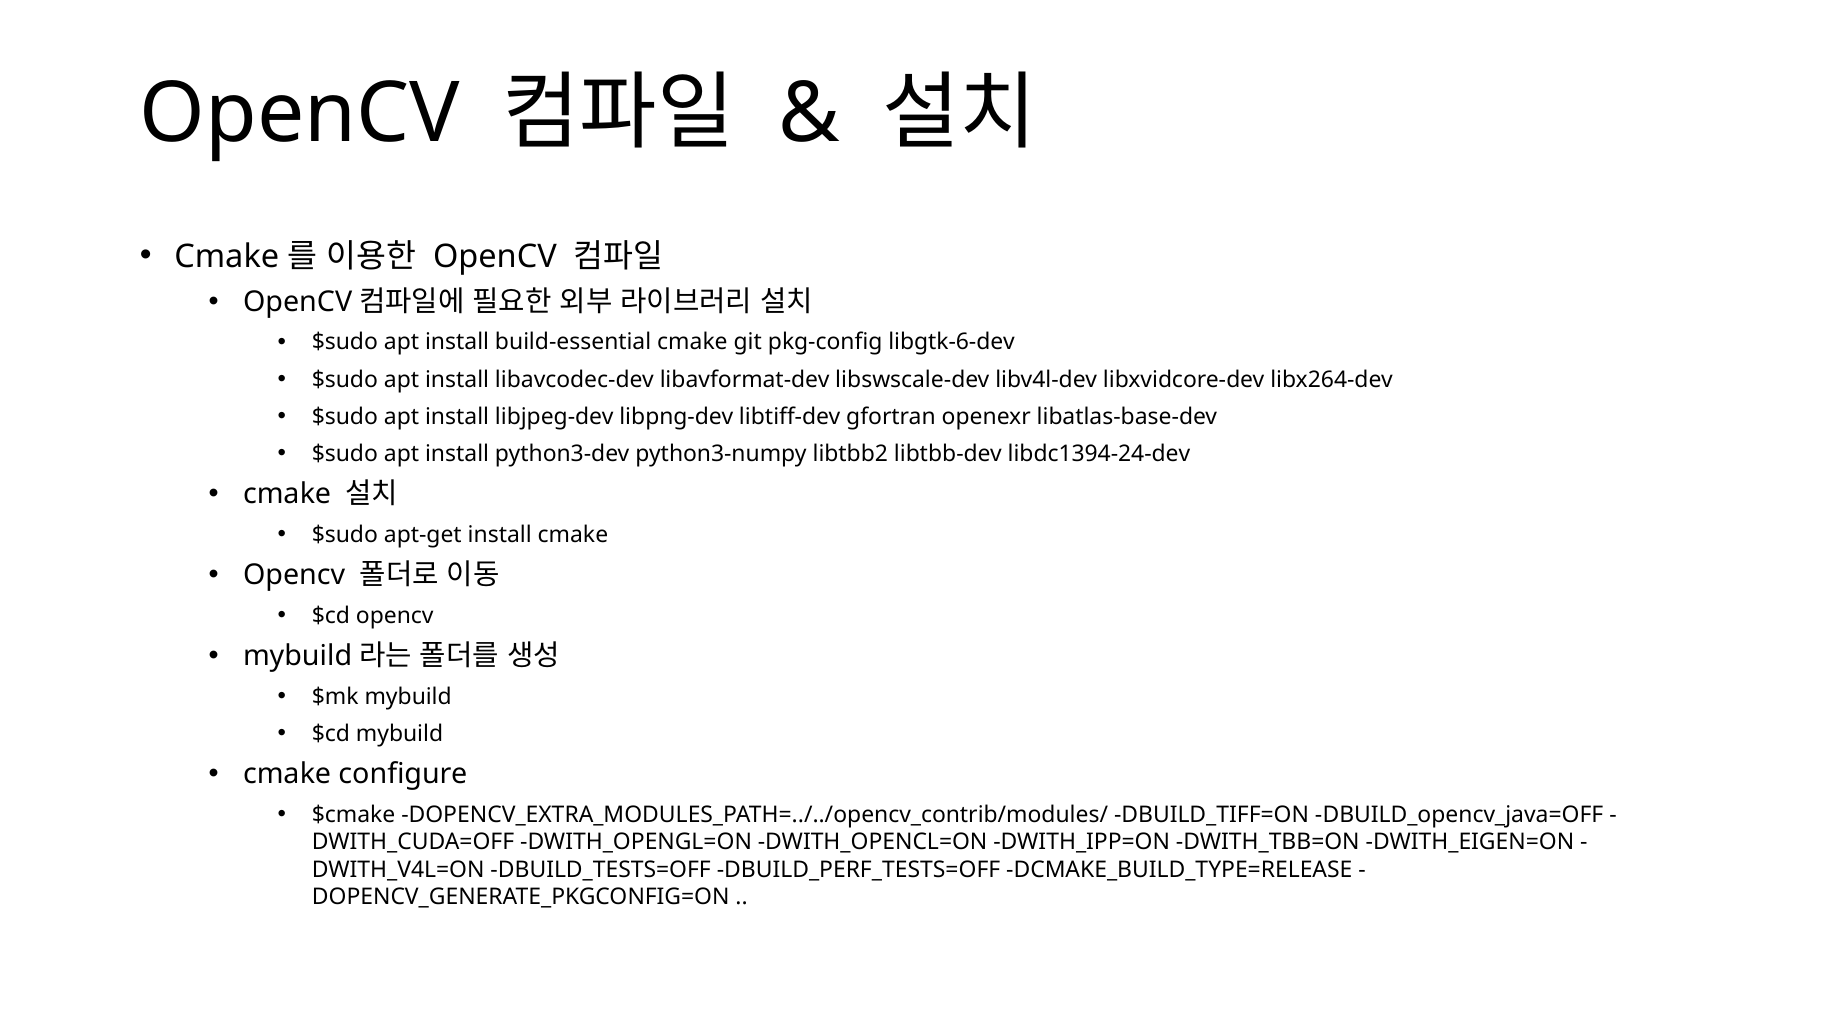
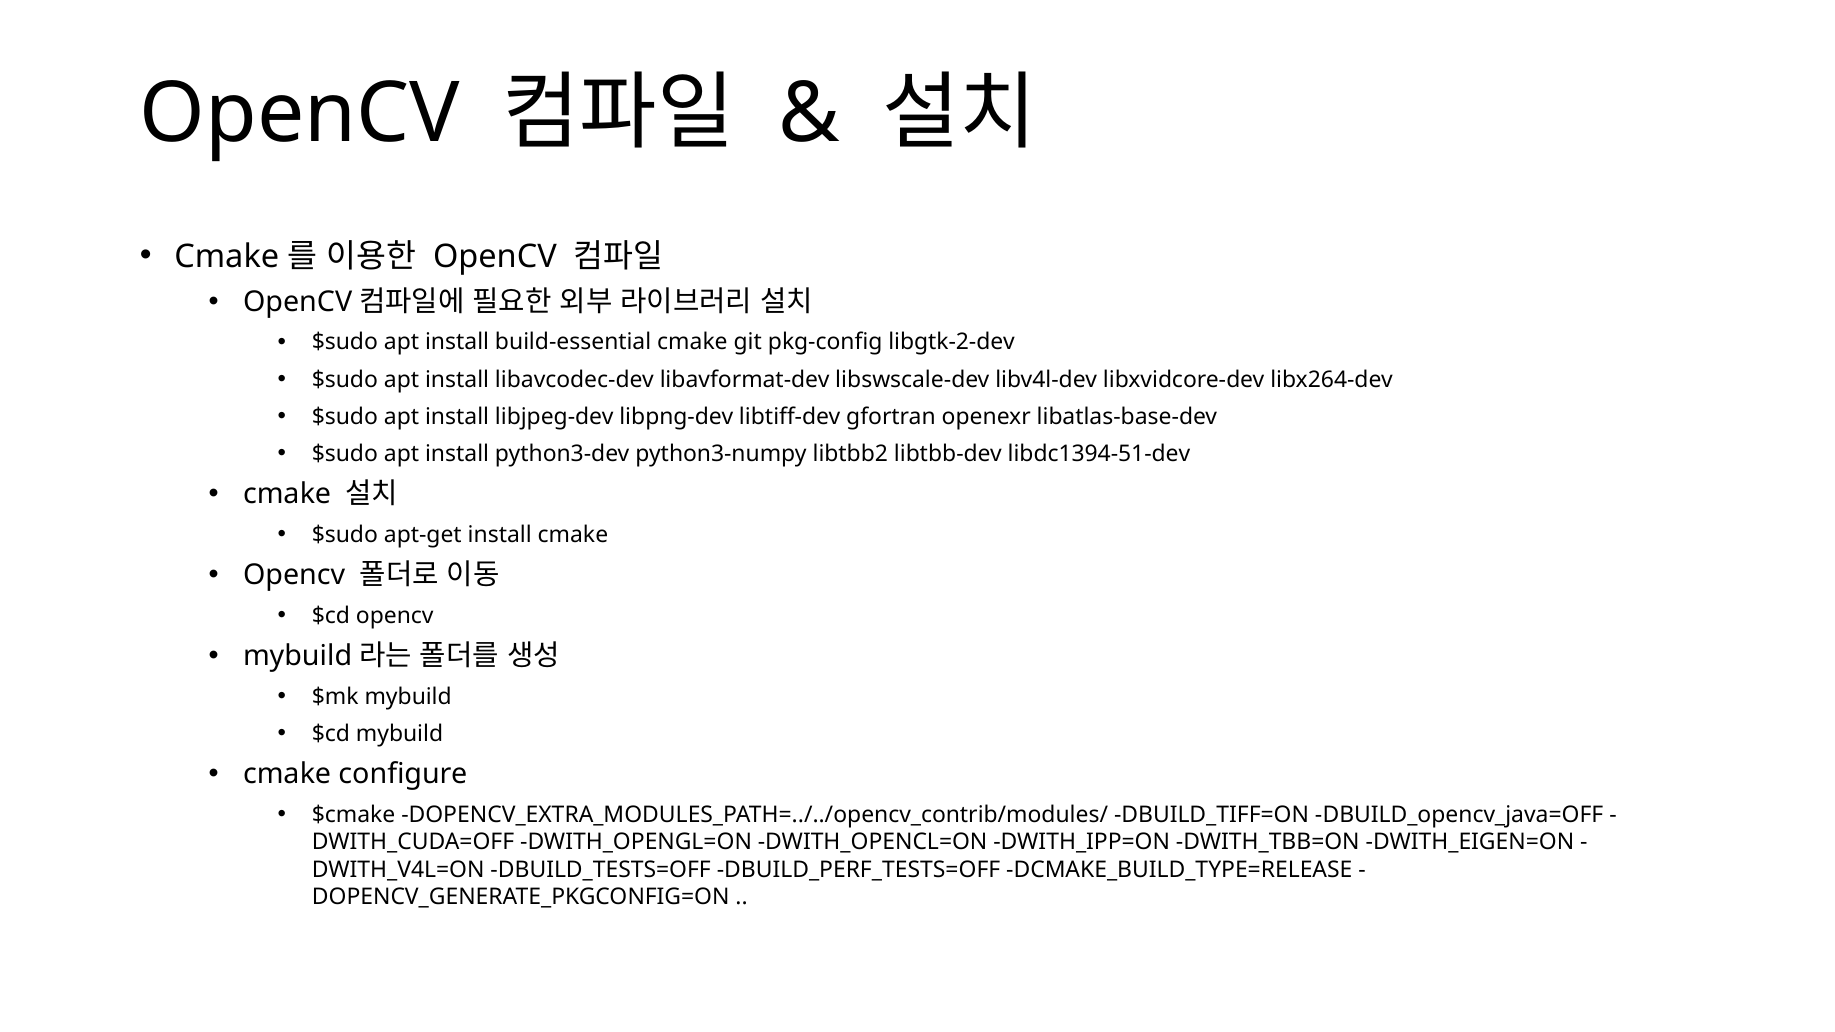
libgtk-6-dev: libgtk-6-dev -> libgtk-2-dev (952, 342)
libdc1394-24-dev: libdc1394-24-dev -> libdc1394-51-dev (1099, 454)
